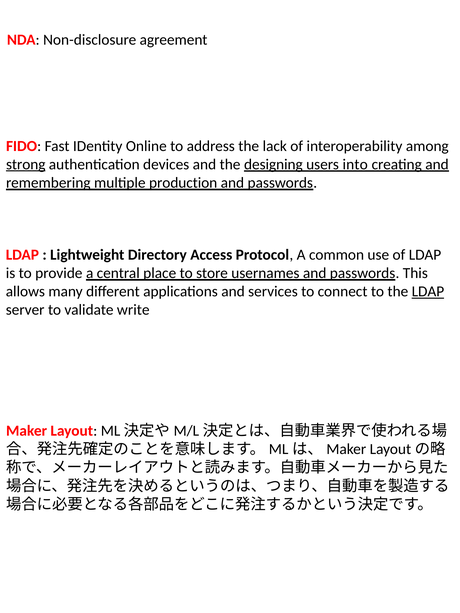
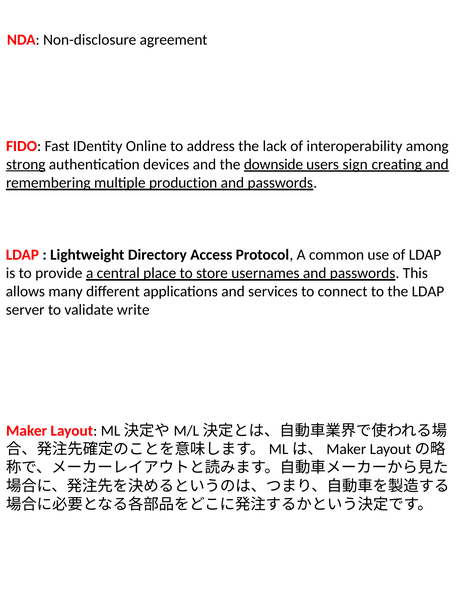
designing: designing -> downside (273, 164)
into: into -> sign (355, 164)
LDAP underline: present -> none (428, 292)
